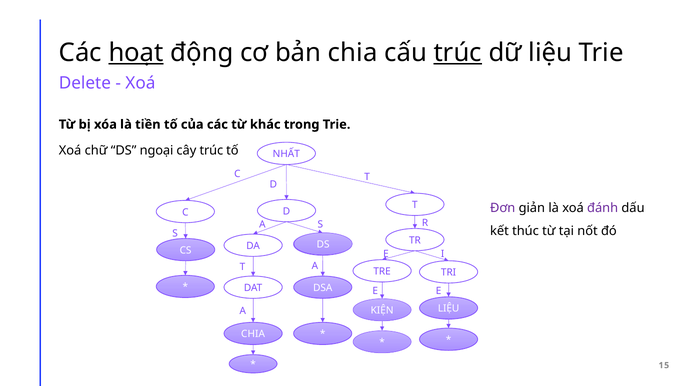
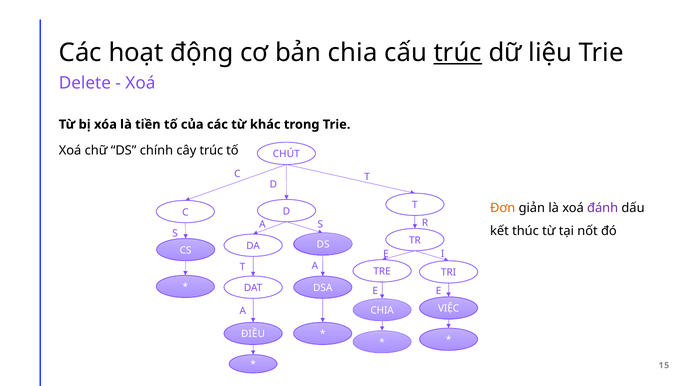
hoạt underline: present -> none (136, 53)
ngoại: ngoại -> chính (156, 151)
NHẤT: NHẤT -> CHÚT (286, 154)
Đơn colour: purple -> orange (503, 208)
LIỆU: LIỆU -> VIỆC (449, 309)
KIỆN: KIỆN -> CHIA (382, 310)
CHIA: CHIA -> ĐIỀU (253, 334)
